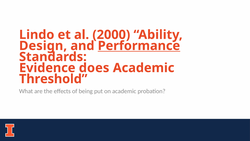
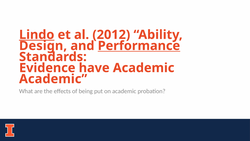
Lindo underline: none -> present (37, 35)
2000: 2000 -> 2012 (111, 35)
does: does -> have (94, 68)
Threshold: Threshold -> Academic (53, 79)
